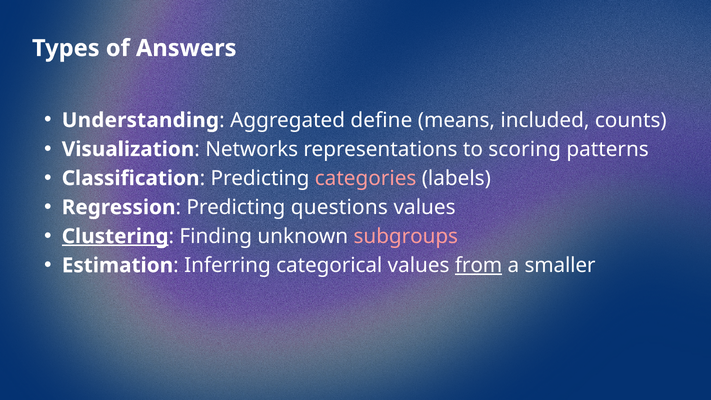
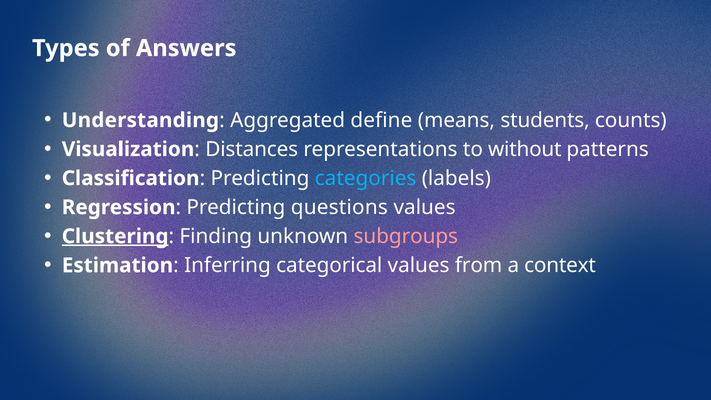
included: included -> students (545, 120)
Networks: Networks -> Distances (252, 149)
scoring: scoring -> without (525, 149)
categories colour: pink -> light blue (366, 178)
from underline: present -> none (479, 265)
smaller: smaller -> context (560, 265)
